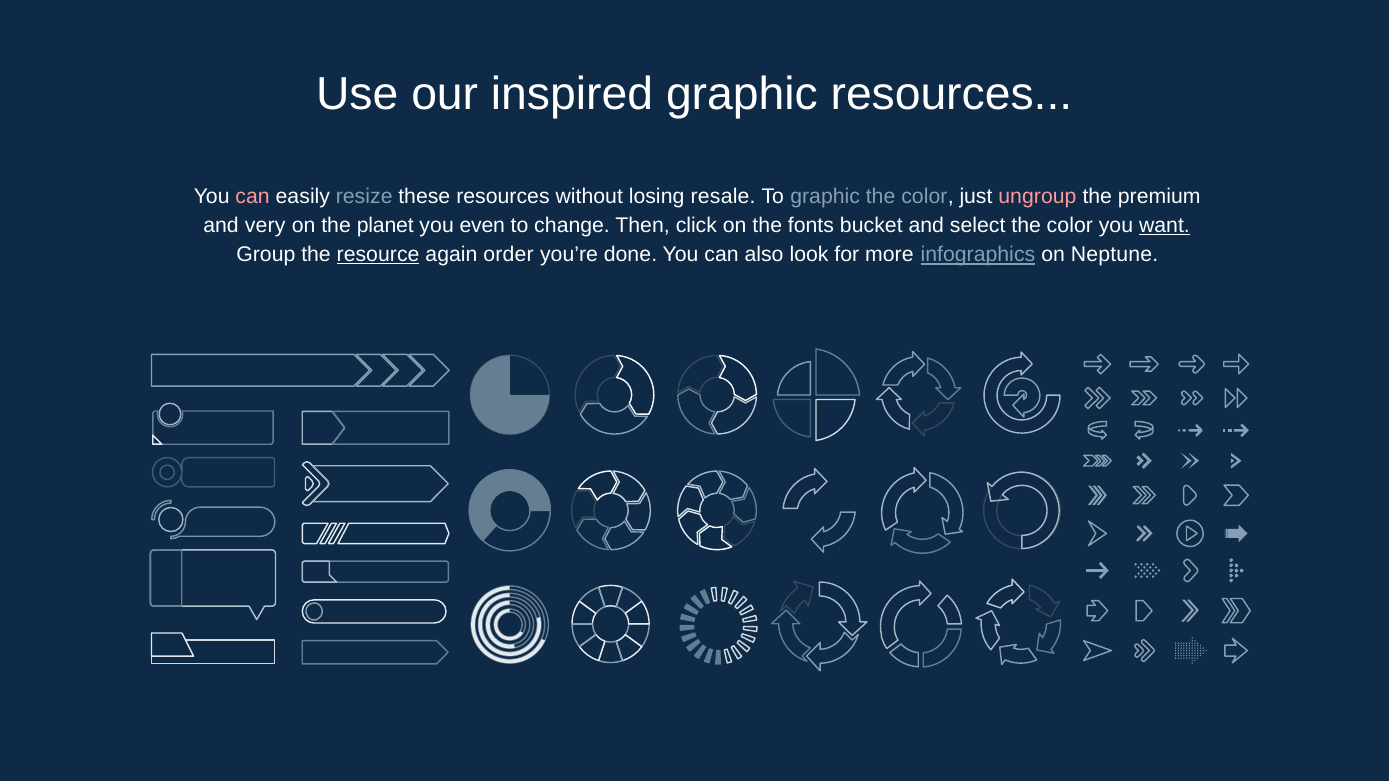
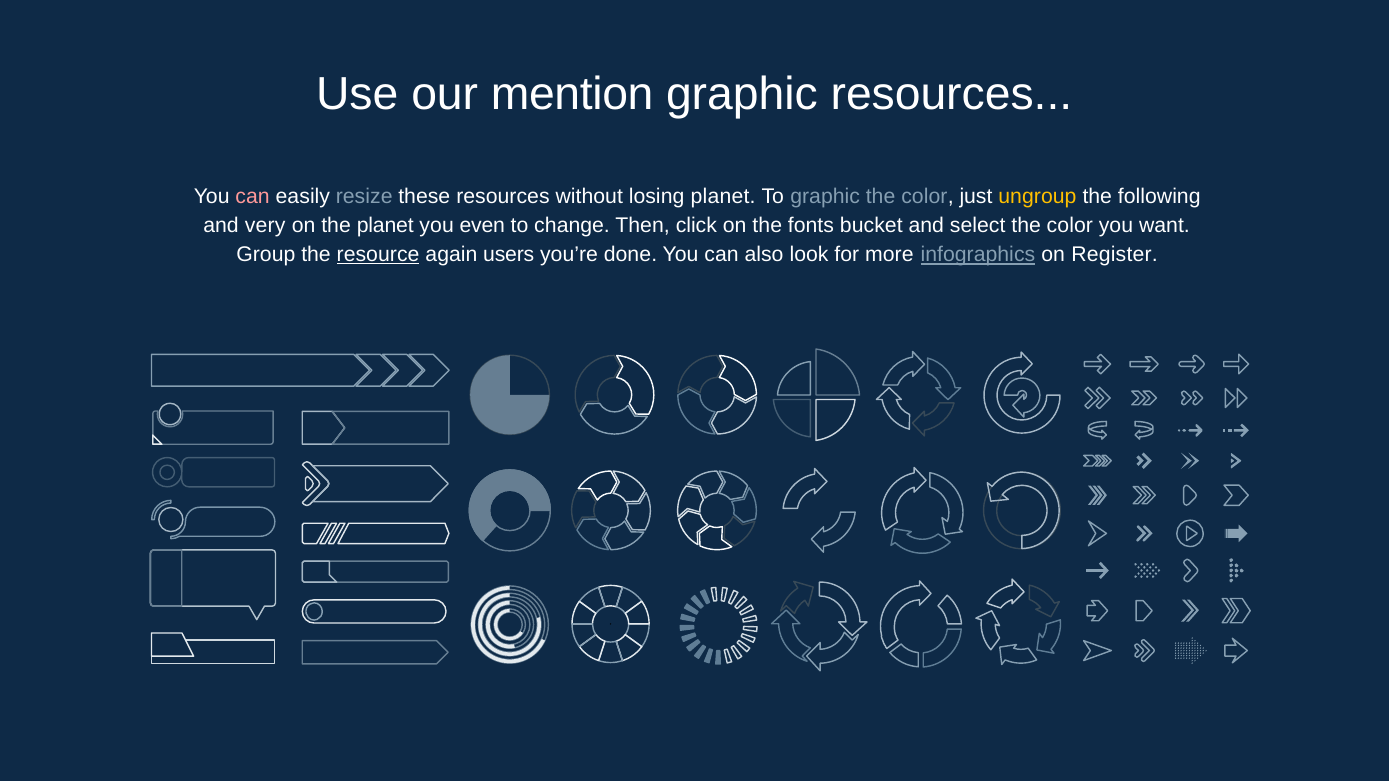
inspired: inspired -> mention (572, 94)
losing resale: resale -> planet (723, 196)
ungroup colour: pink -> yellow (1037, 196)
premium: premium -> following (1159, 196)
want underline: present -> none (1164, 226)
order: order -> users (509, 255)
Neptune: Neptune -> Register (1115, 255)
